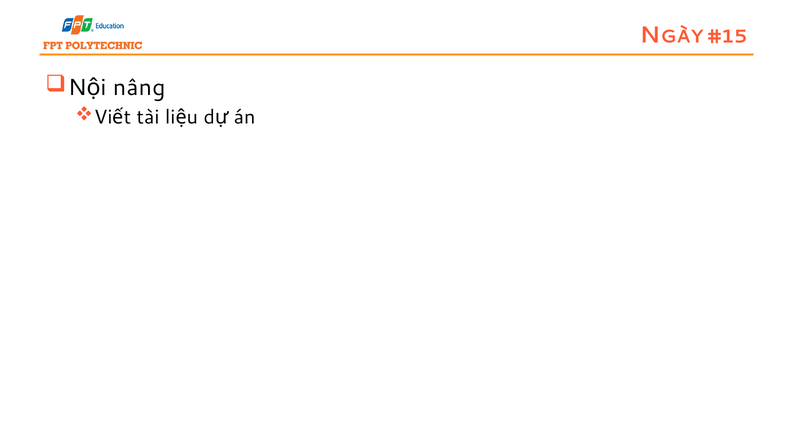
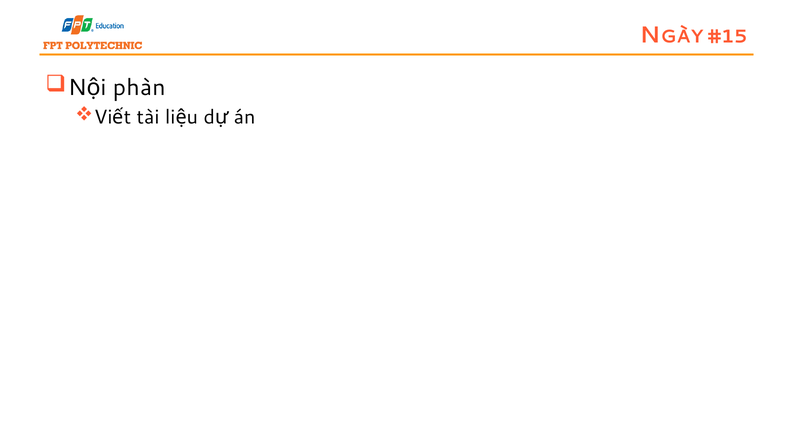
nâng: nâng -> phàn (139, 88)
